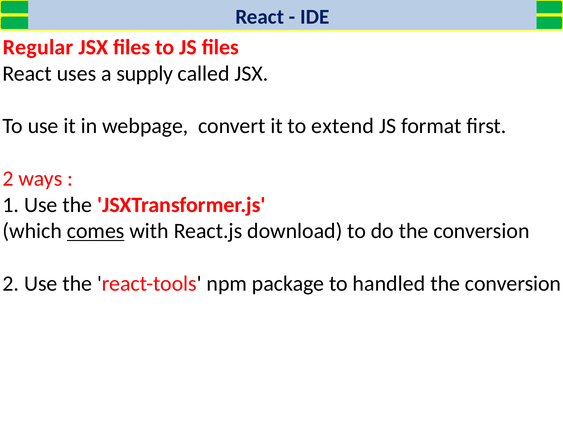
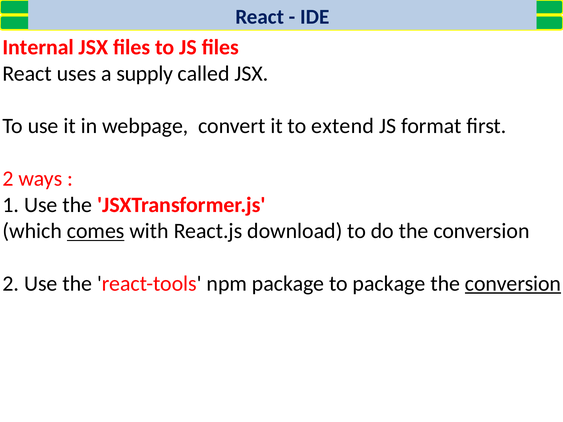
Regular: Regular -> Internal (38, 47)
to handled: handled -> package (389, 284)
conversion underline: none -> present (513, 284)
